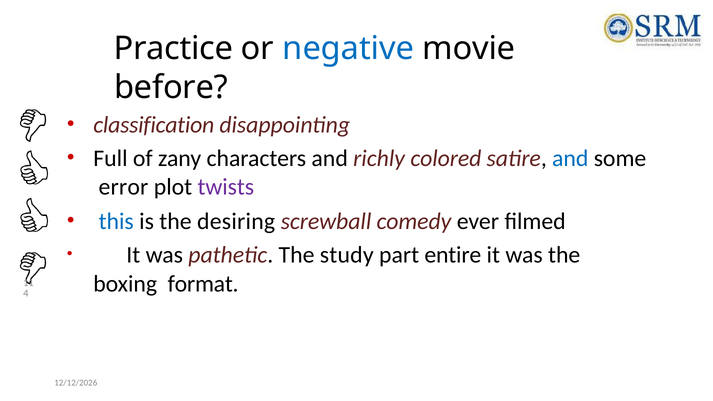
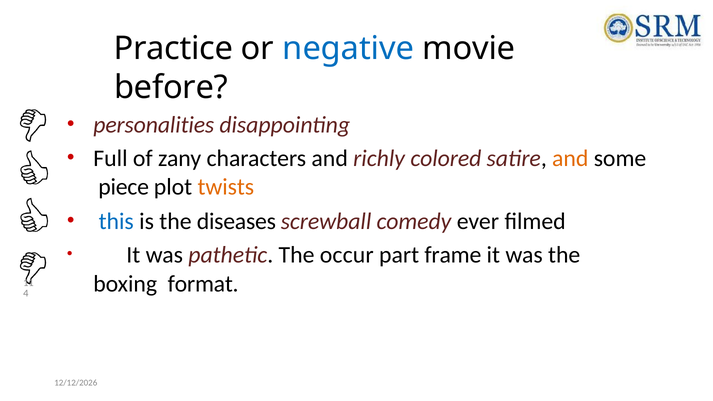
classification: classification -> personalities (154, 125)
and colour: blue -> orange (570, 158)
error: error -> piece (124, 187)
twists colour: purple -> orange (226, 187)
desiring: desiring -> diseases (236, 221)
study: study -> occur (347, 255)
entire: entire -> frame (453, 255)
